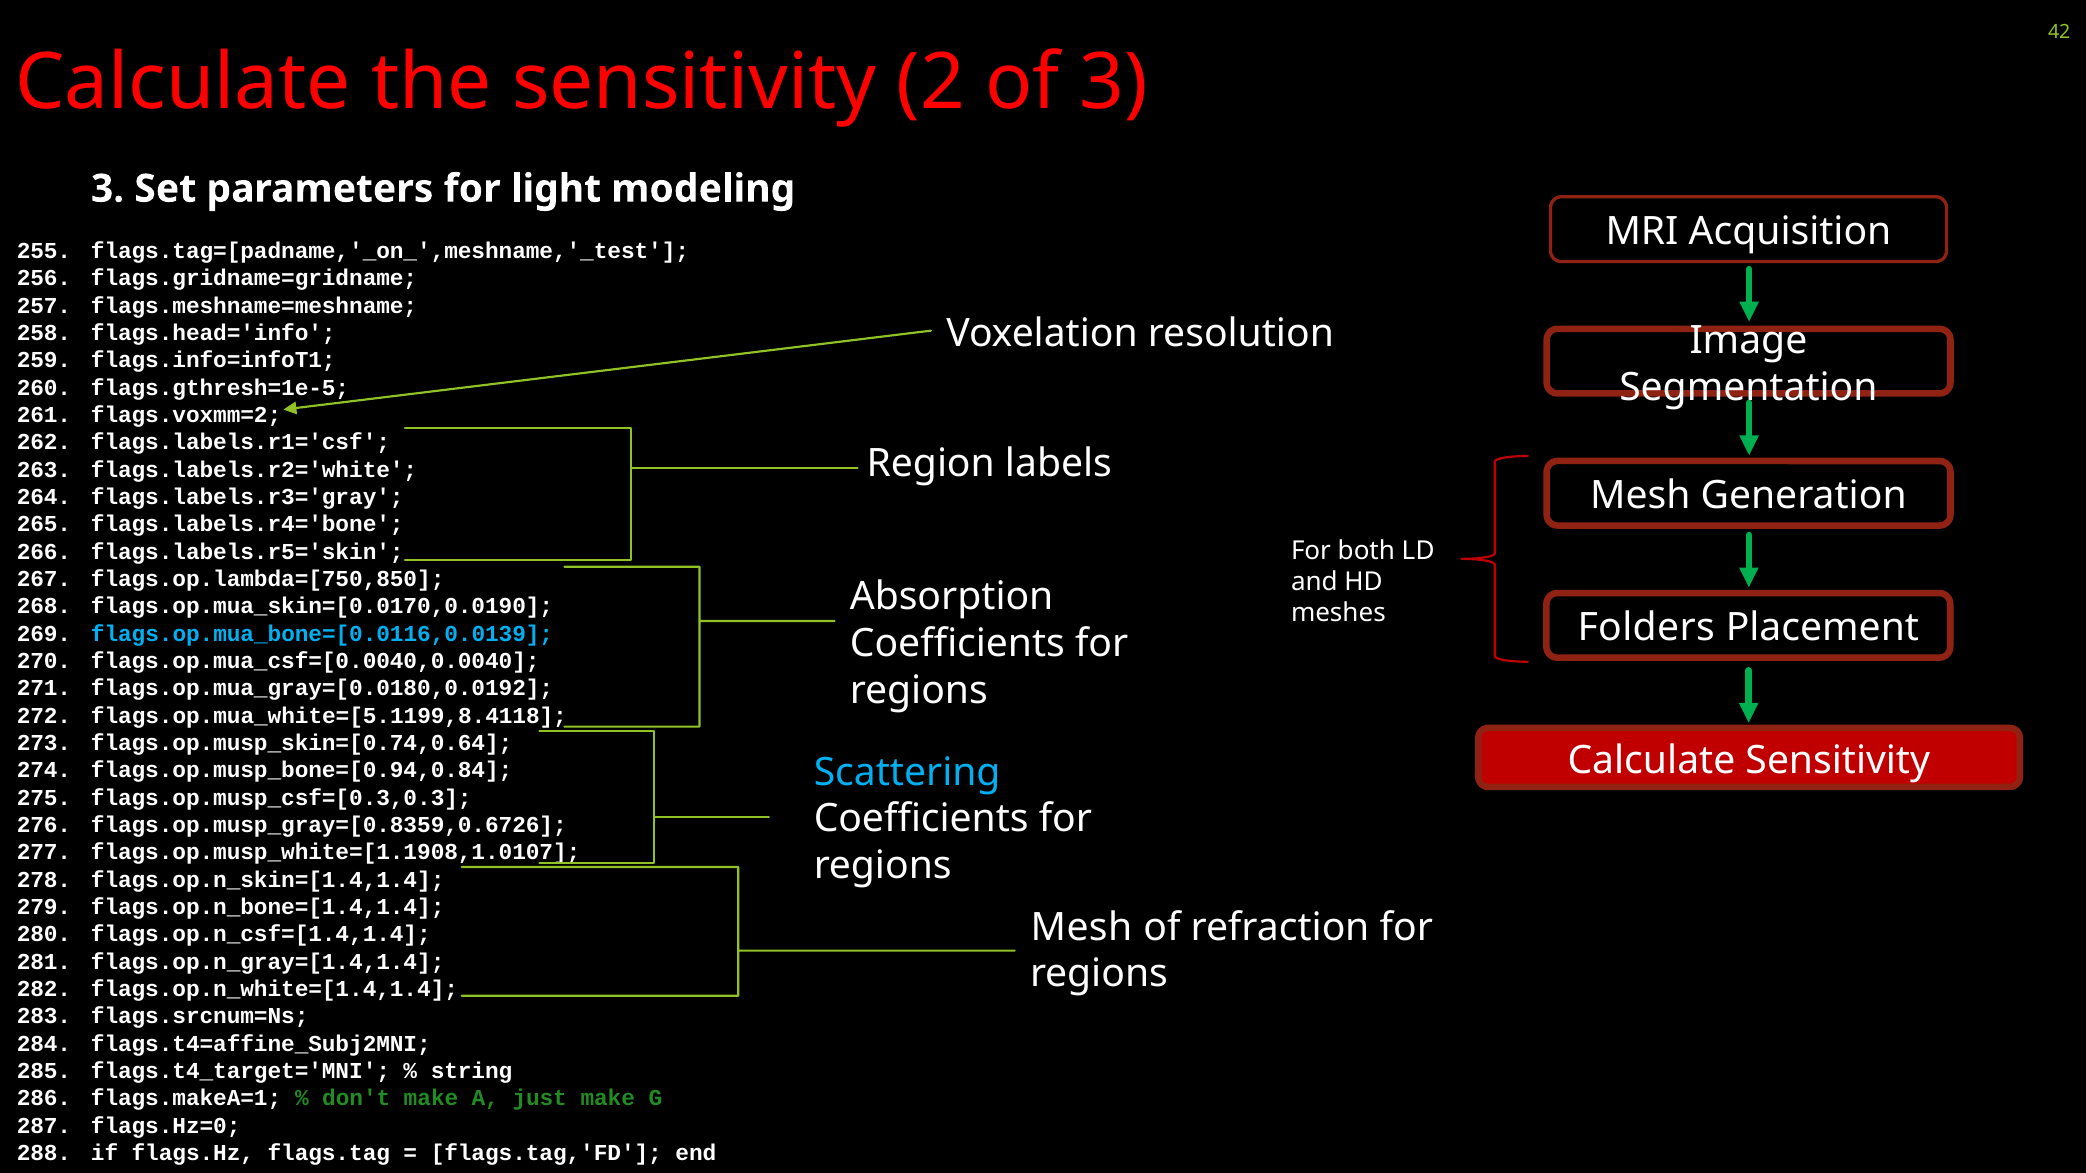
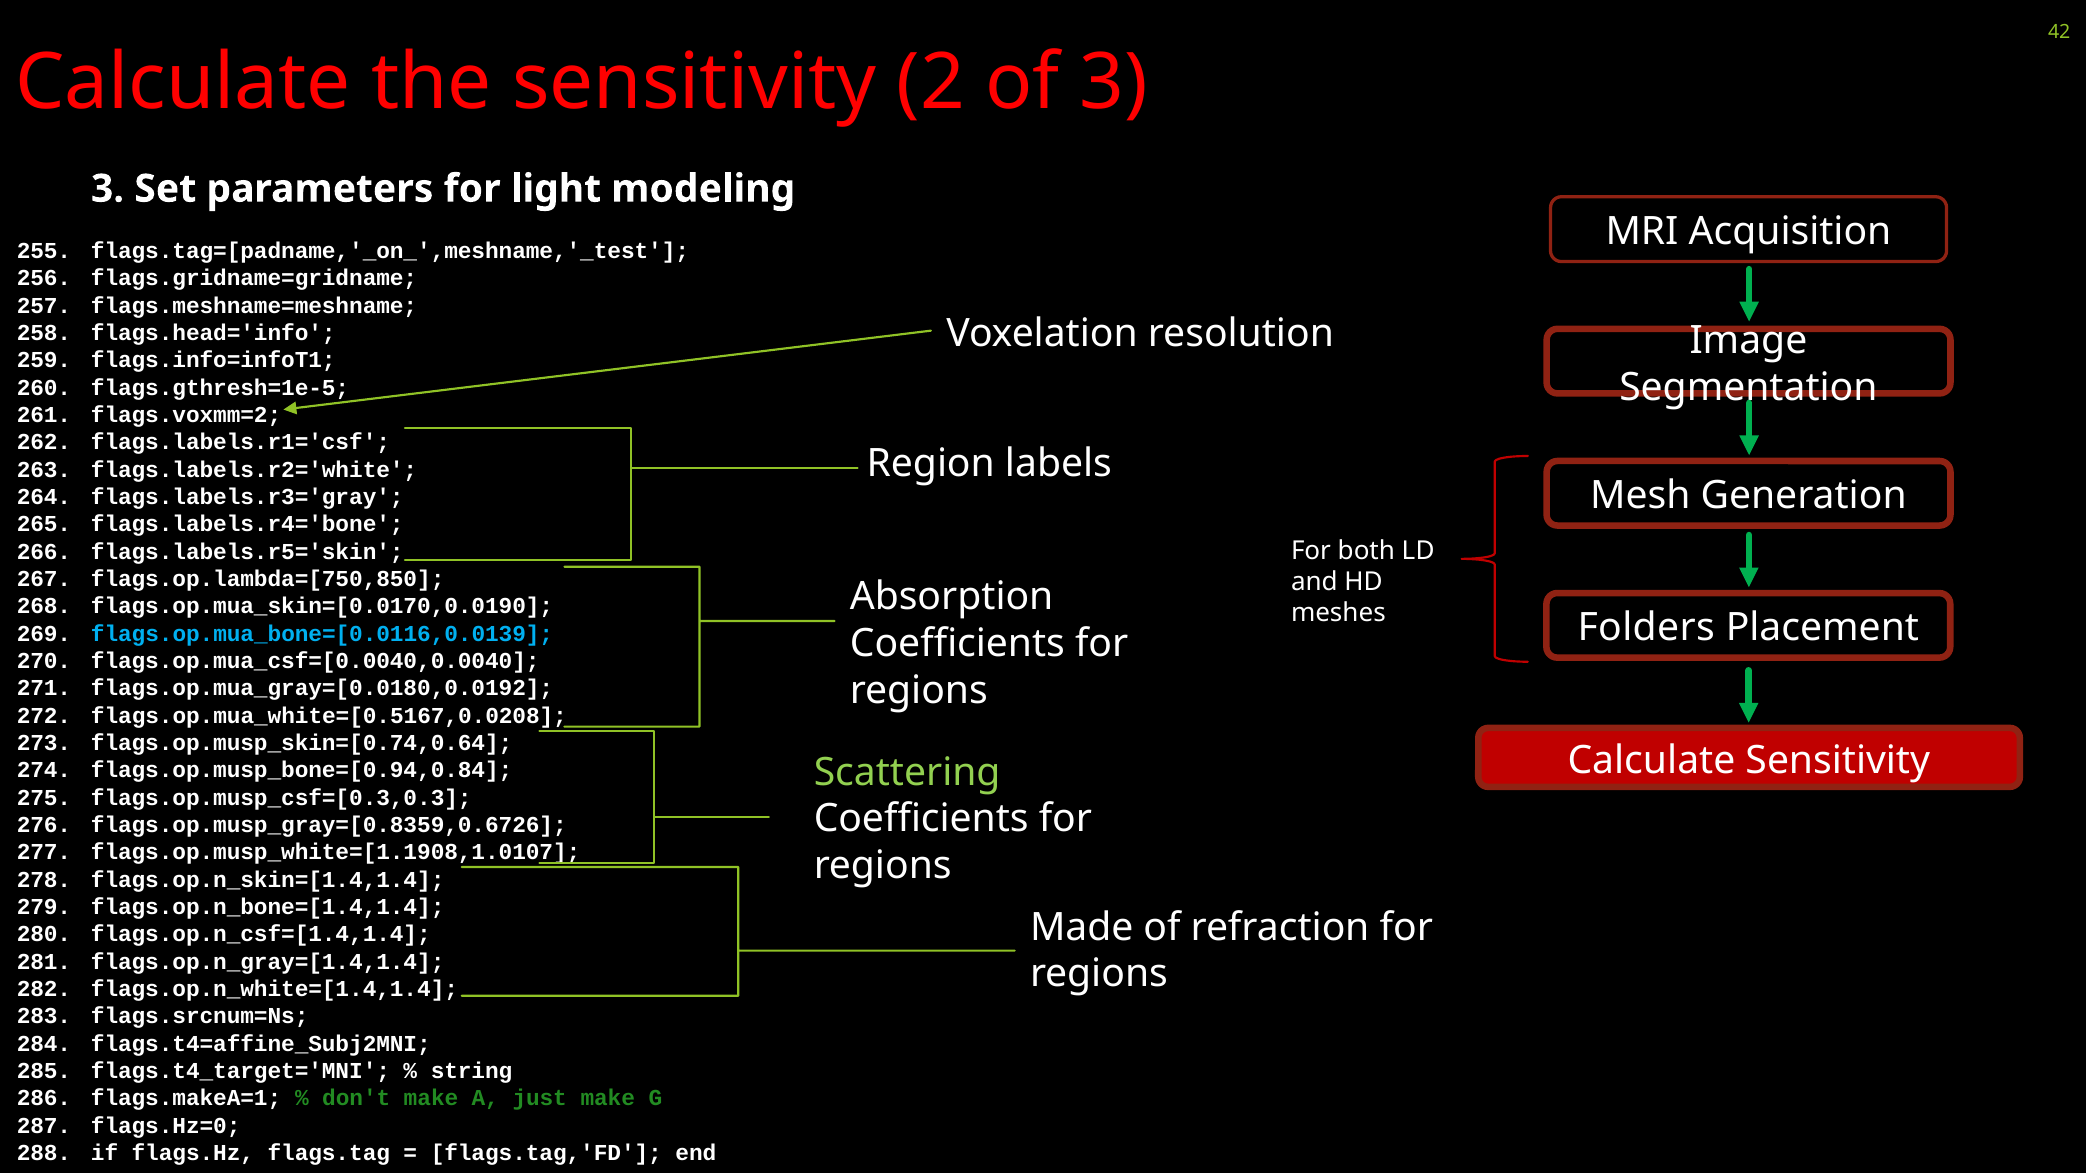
flags.op.mua_white=[5.1199,8.4118: flags.op.mua_white=[5.1199,8.4118 -> flags.op.mua_white=[0.5167,0.0208 (329, 716)
Scattering colour: light blue -> light green (907, 772)
Mesh: Mesh -> Made (1082, 927)
